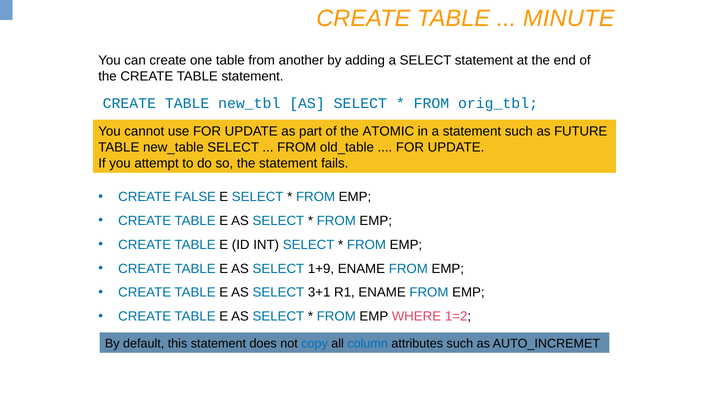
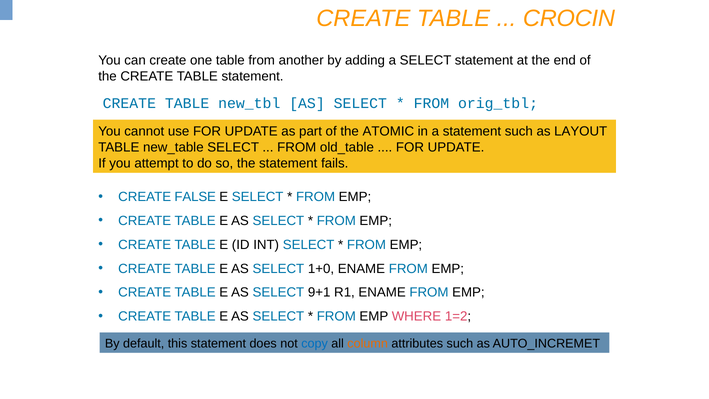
MINUTE: MINUTE -> CROCIN (569, 18)
FUTURE: FUTURE -> LAYOUT (581, 131)
1+9: 1+9 -> 1+0 (321, 269)
3+1: 3+1 -> 9+1 (319, 292)
column colour: blue -> orange (368, 343)
